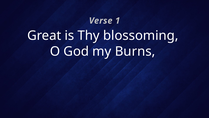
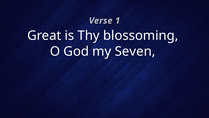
Burns: Burns -> Seven (135, 51)
